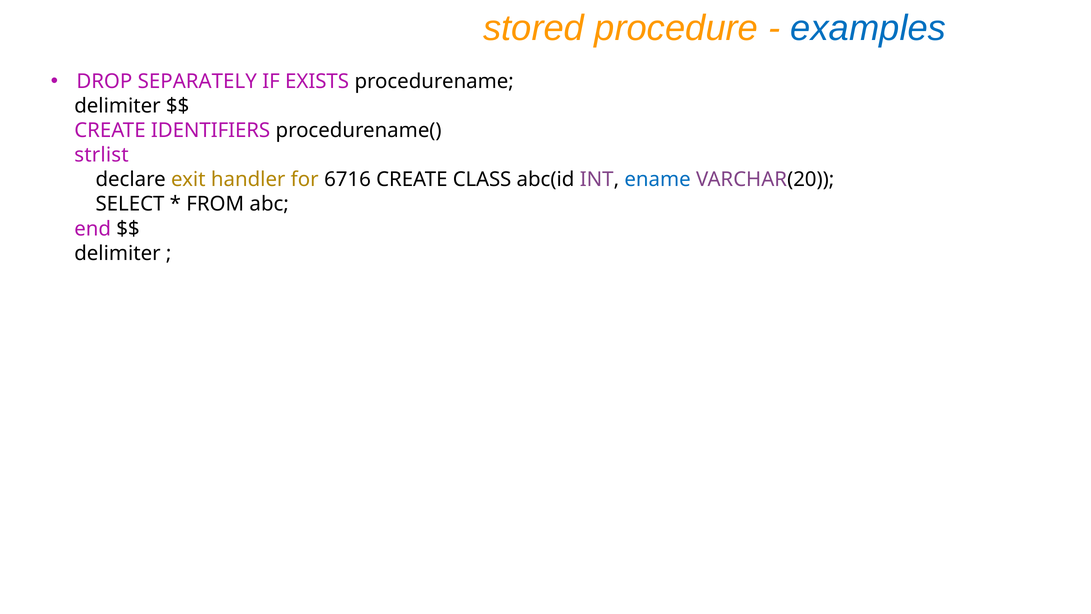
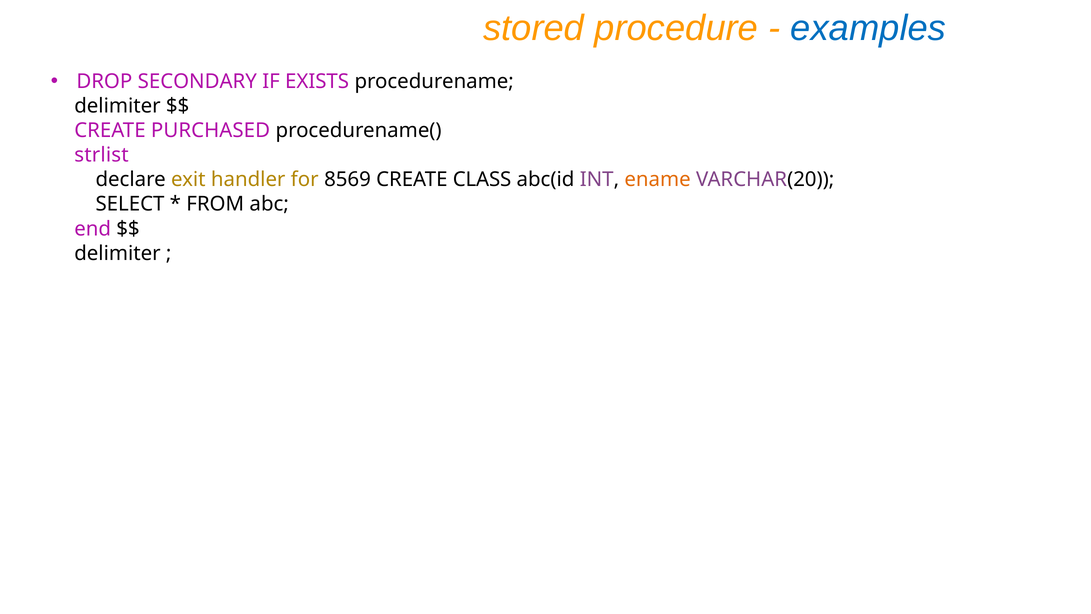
SEPARATELY: SEPARATELY -> SECONDARY (197, 81)
IDENTIFIERS: IDENTIFIERS -> PURCHASED (211, 130)
6716: 6716 -> 8569 (348, 180)
ename colour: blue -> orange (658, 180)
